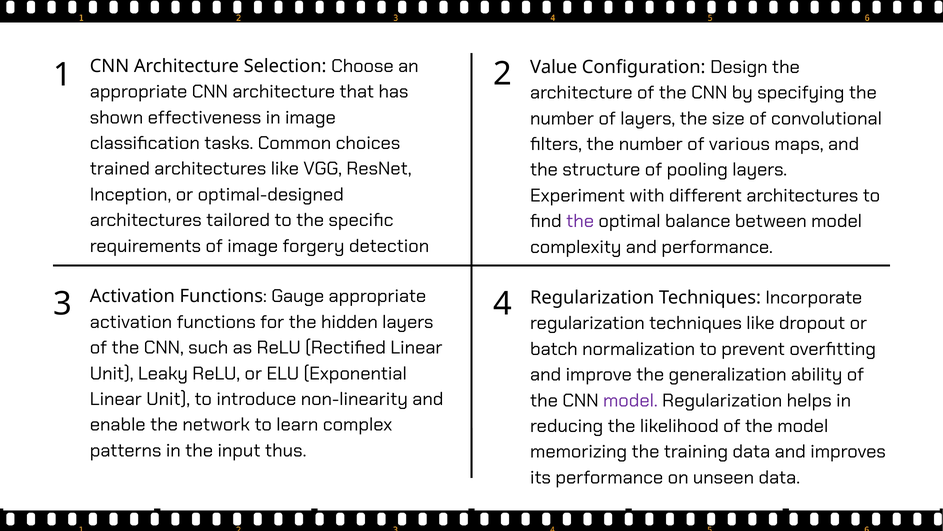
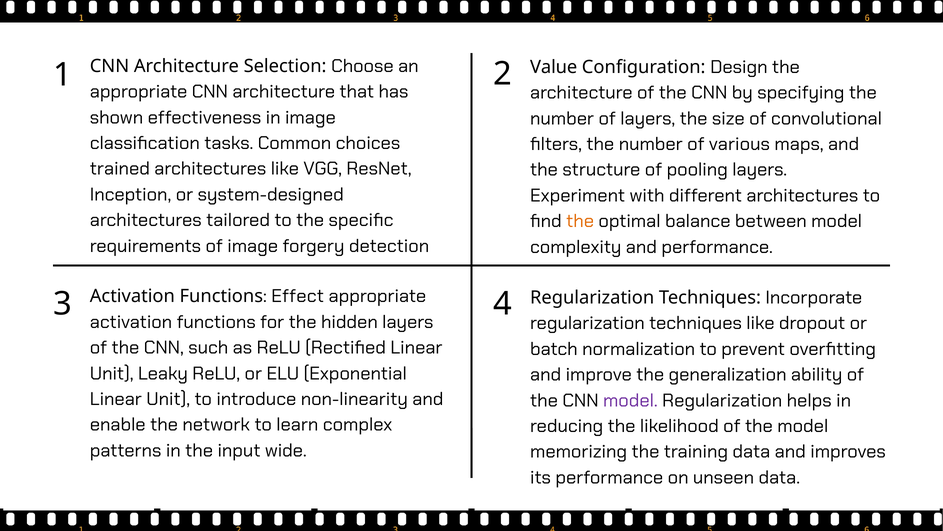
optimal-designed: optimal-designed -> system-designed (271, 194)
the colour: purple -> orange (580, 221)
Gauge: Gauge -> Effect (298, 296)
thus: thus -> wide (286, 450)
